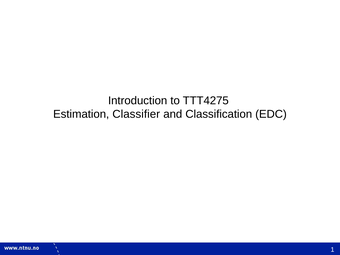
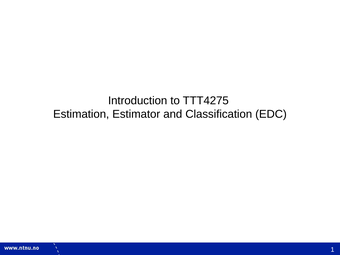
Classifier: Classifier -> Estimator (136, 114)
